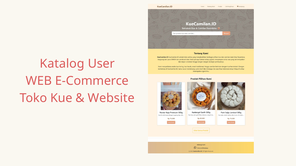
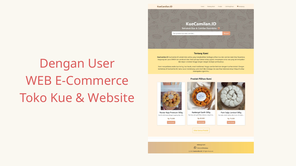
Katalog: Katalog -> Dengan (62, 64)
